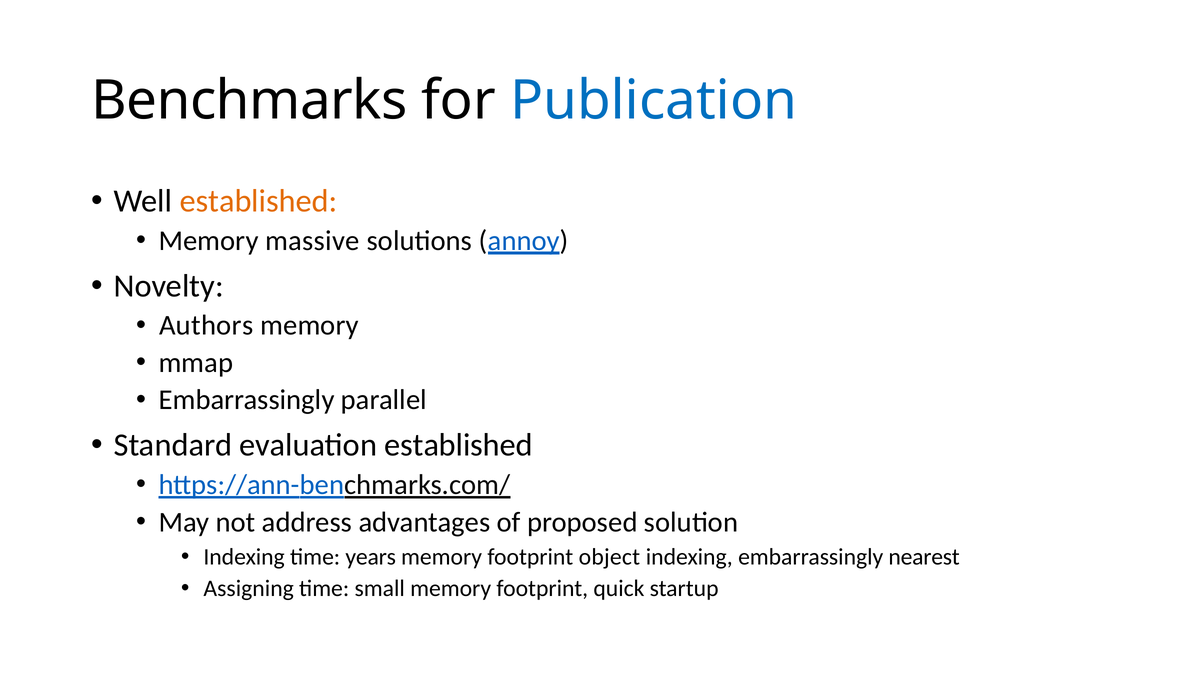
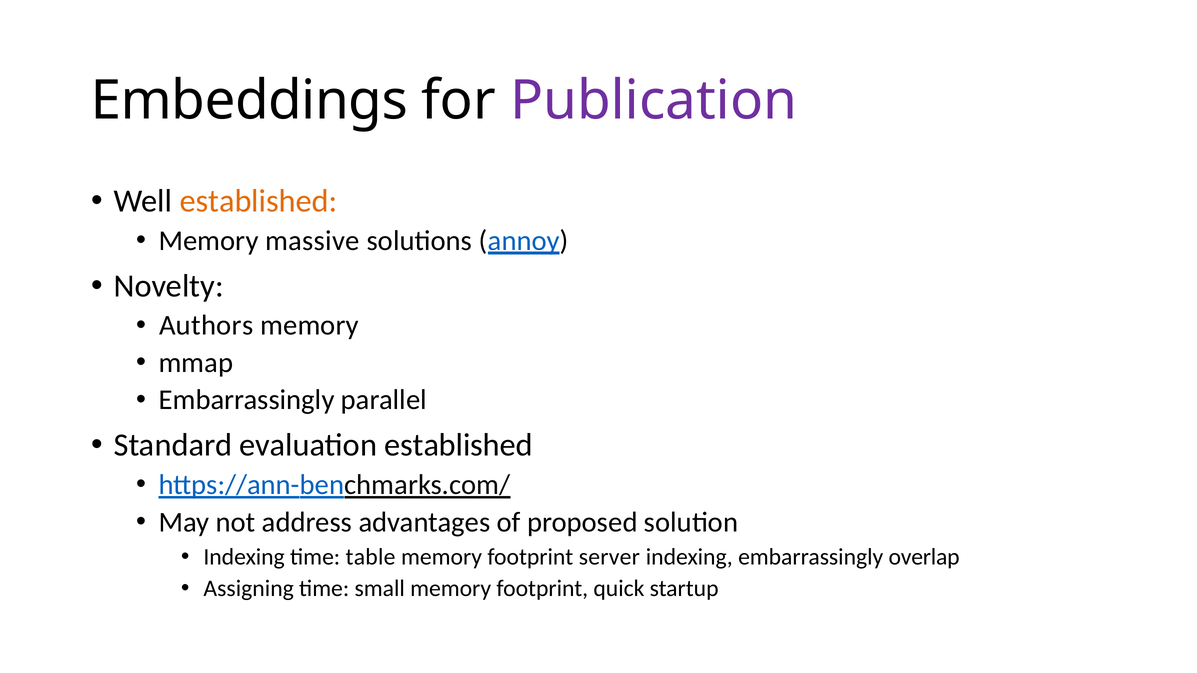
Benchmarks: Benchmarks -> Embeddings (249, 101)
Publication colour: blue -> purple (654, 101)
years: years -> table (371, 557)
object: object -> server (609, 557)
nearest: nearest -> overlap (924, 557)
